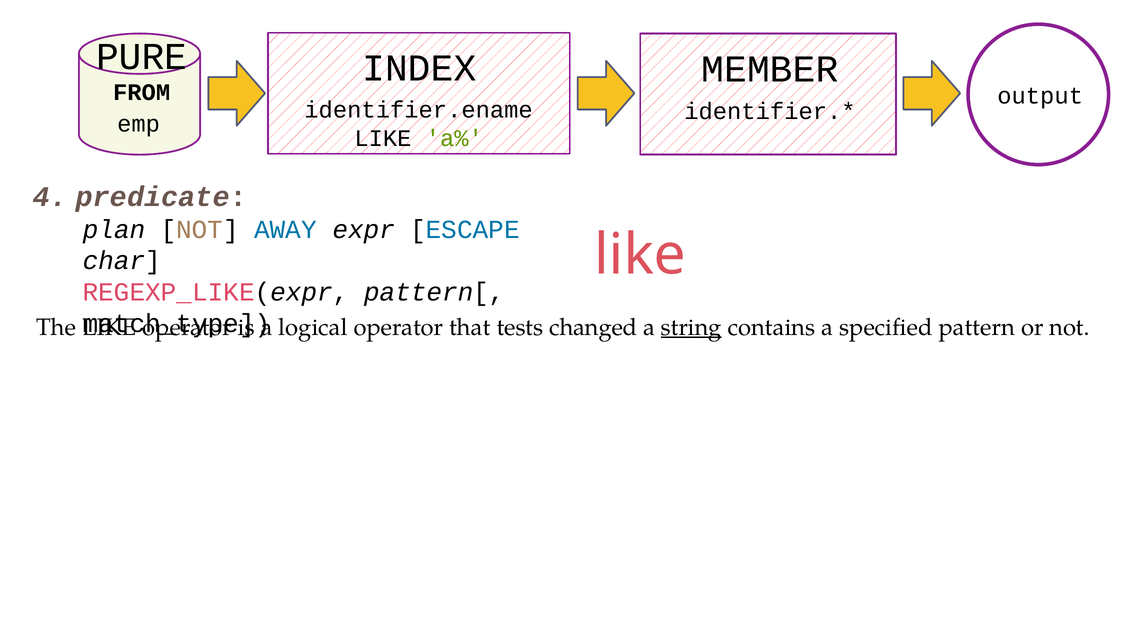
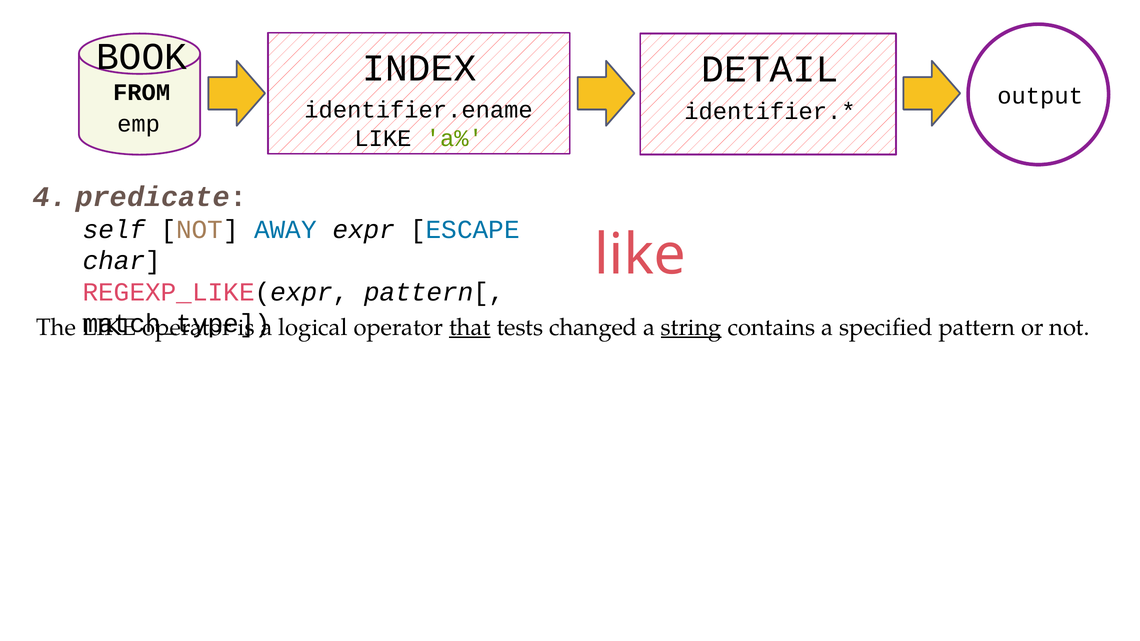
PURE: PURE -> BOOK (142, 57)
MEMBER: MEMBER -> DETAIL (770, 69)
plan: plan -> self (114, 230)
that underline: none -> present (470, 327)
